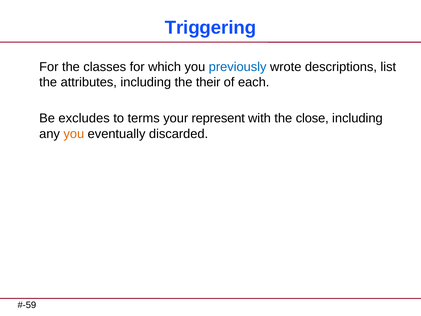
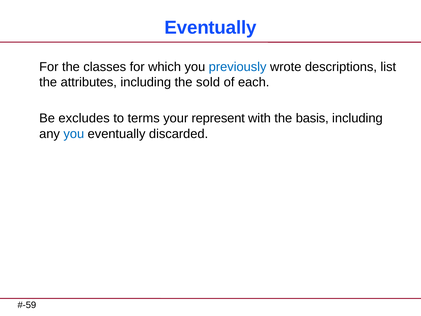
Triggering: Triggering -> Eventually (211, 28)
their: their -> sold (208, 82)
close: close -> basis (312, 118)
you colour: orange -> blue (74, 134)
